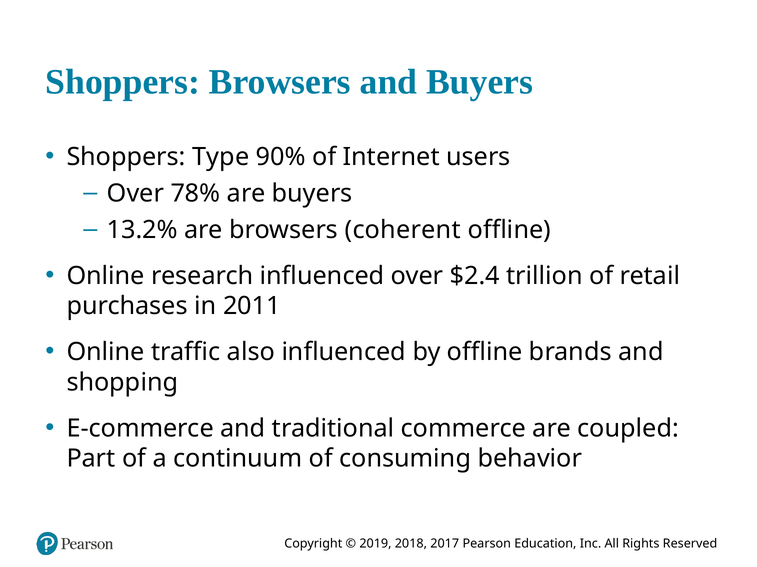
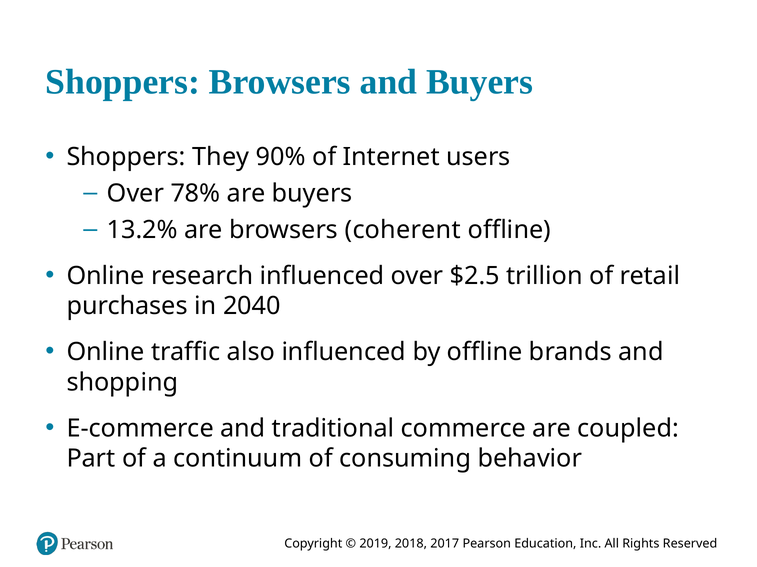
Type: Type -> They (221, 157)
$2.4: $2.4 -> $2.5 (475, 276)
2011: 2011 -> 2040 (252, 306)
